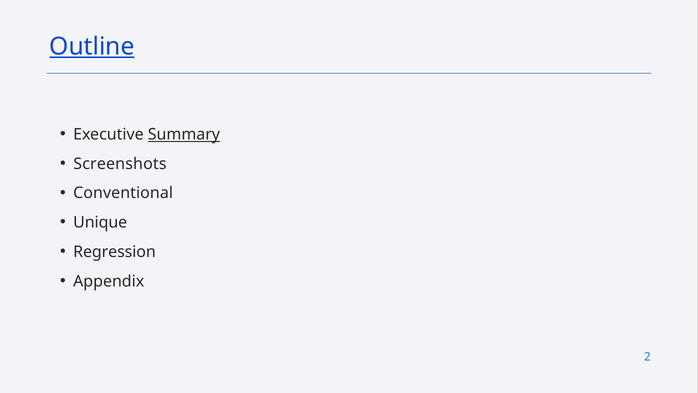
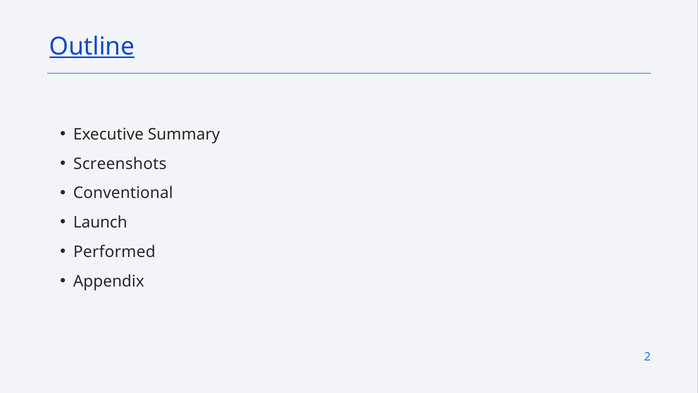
Summary underline: present -> none (184, 134)
Unique: Unique -> Launch (100, 222)
Regression: Regression -> Performed (114, 252)
